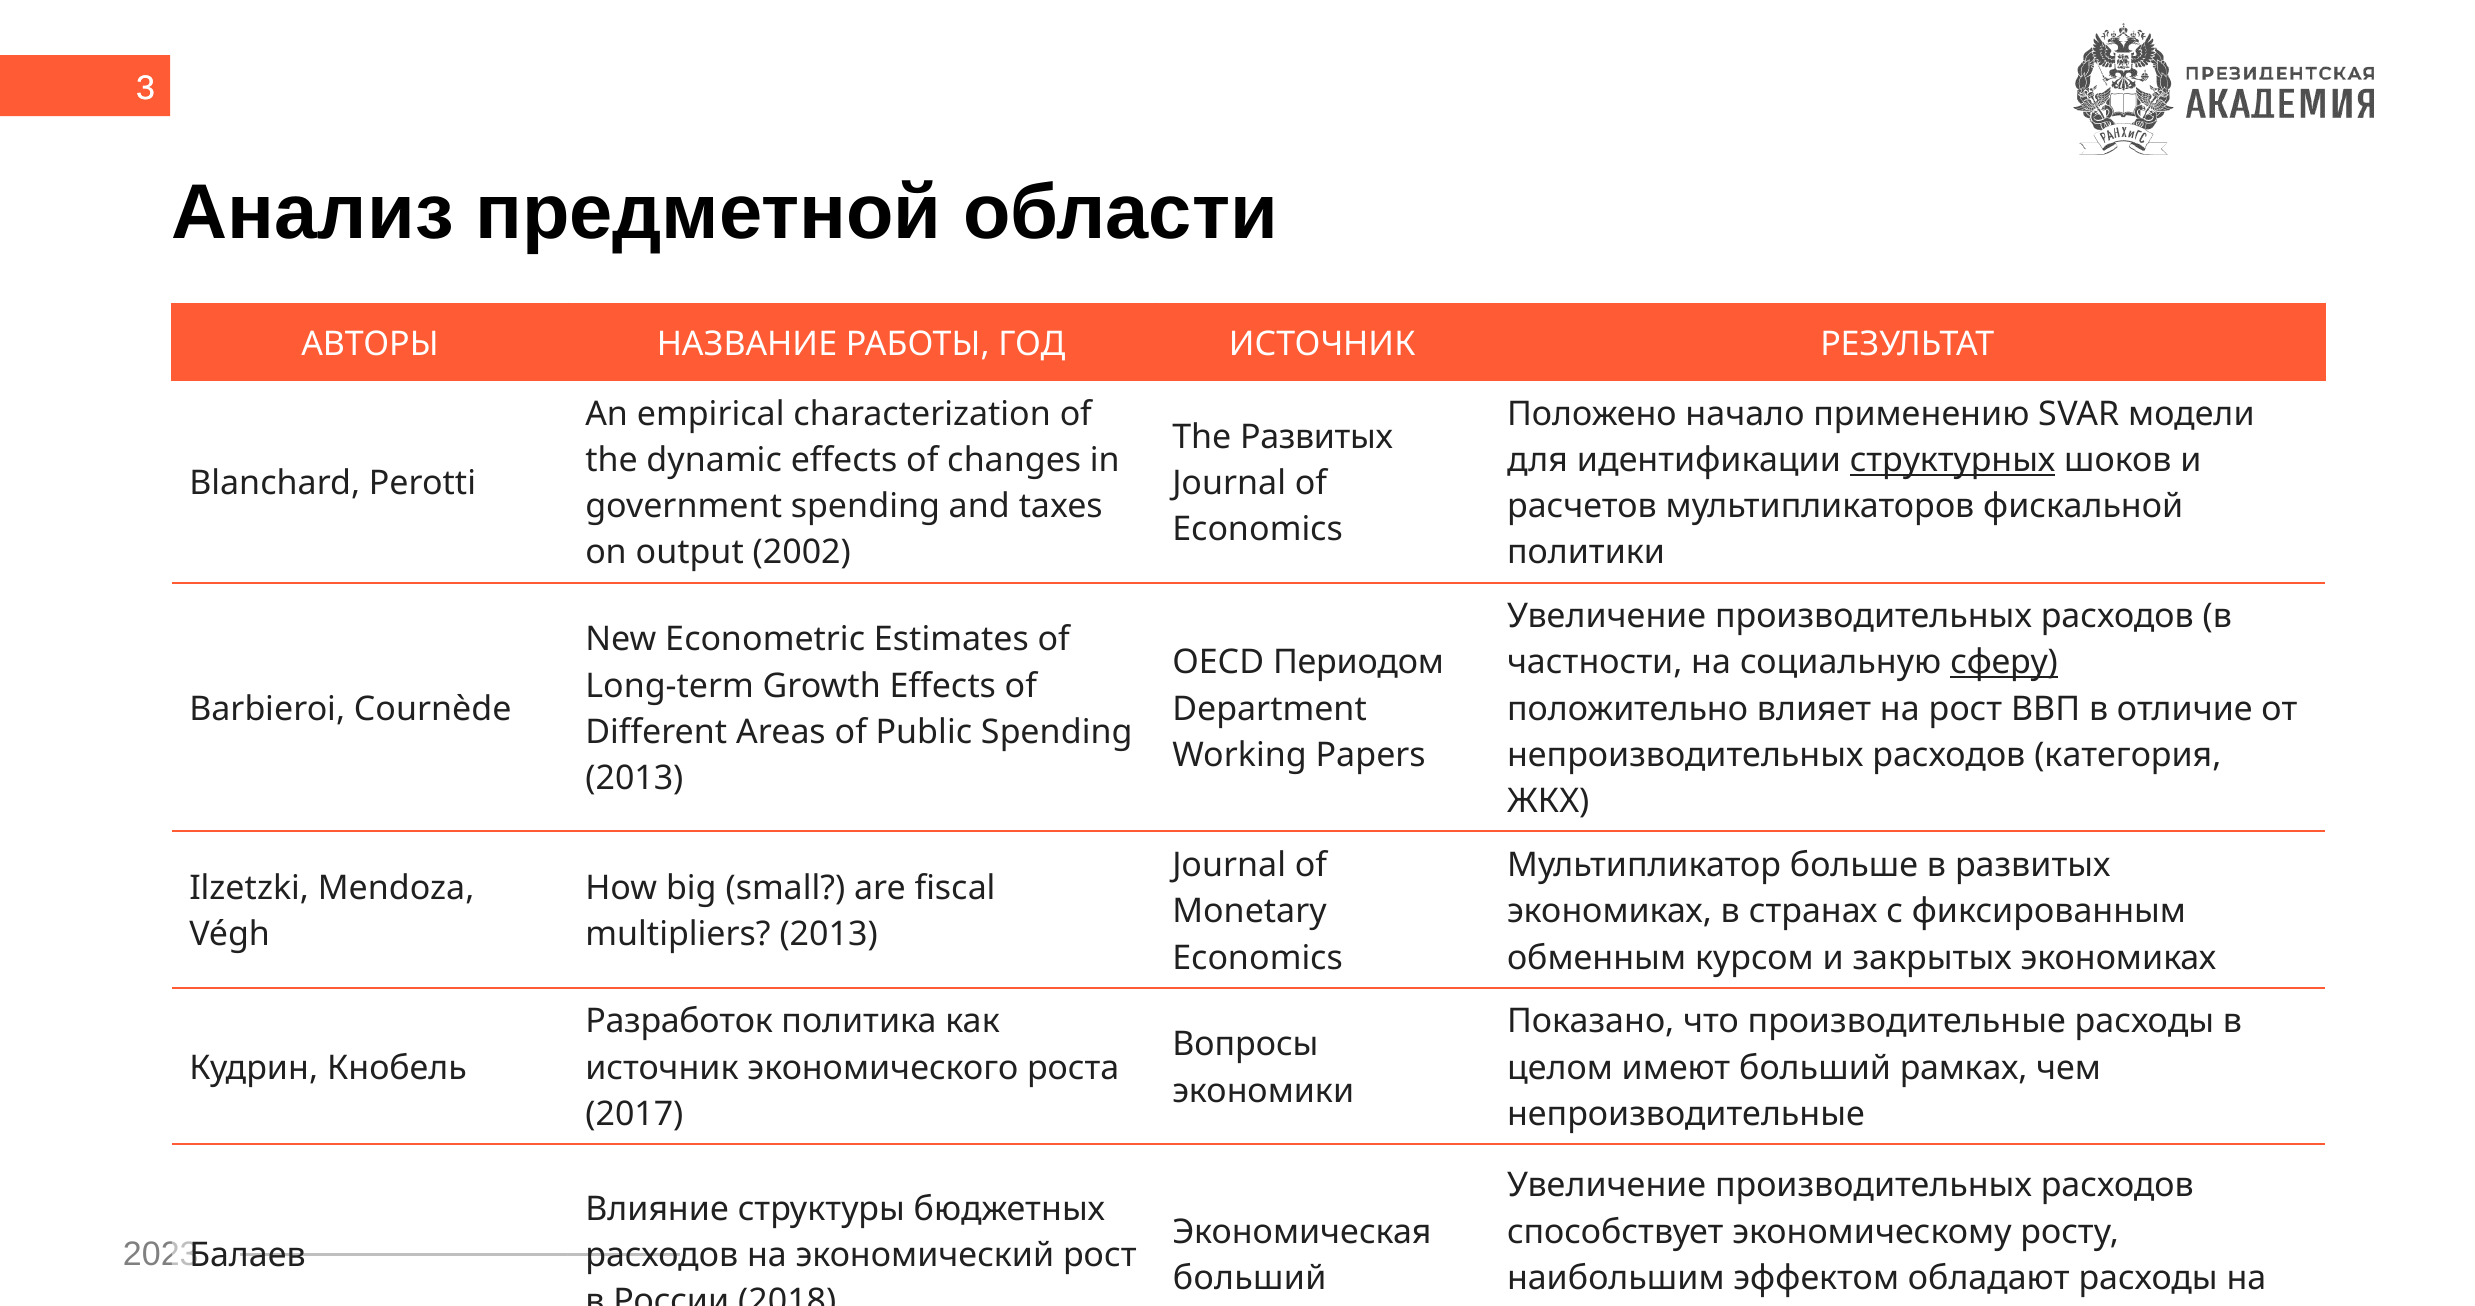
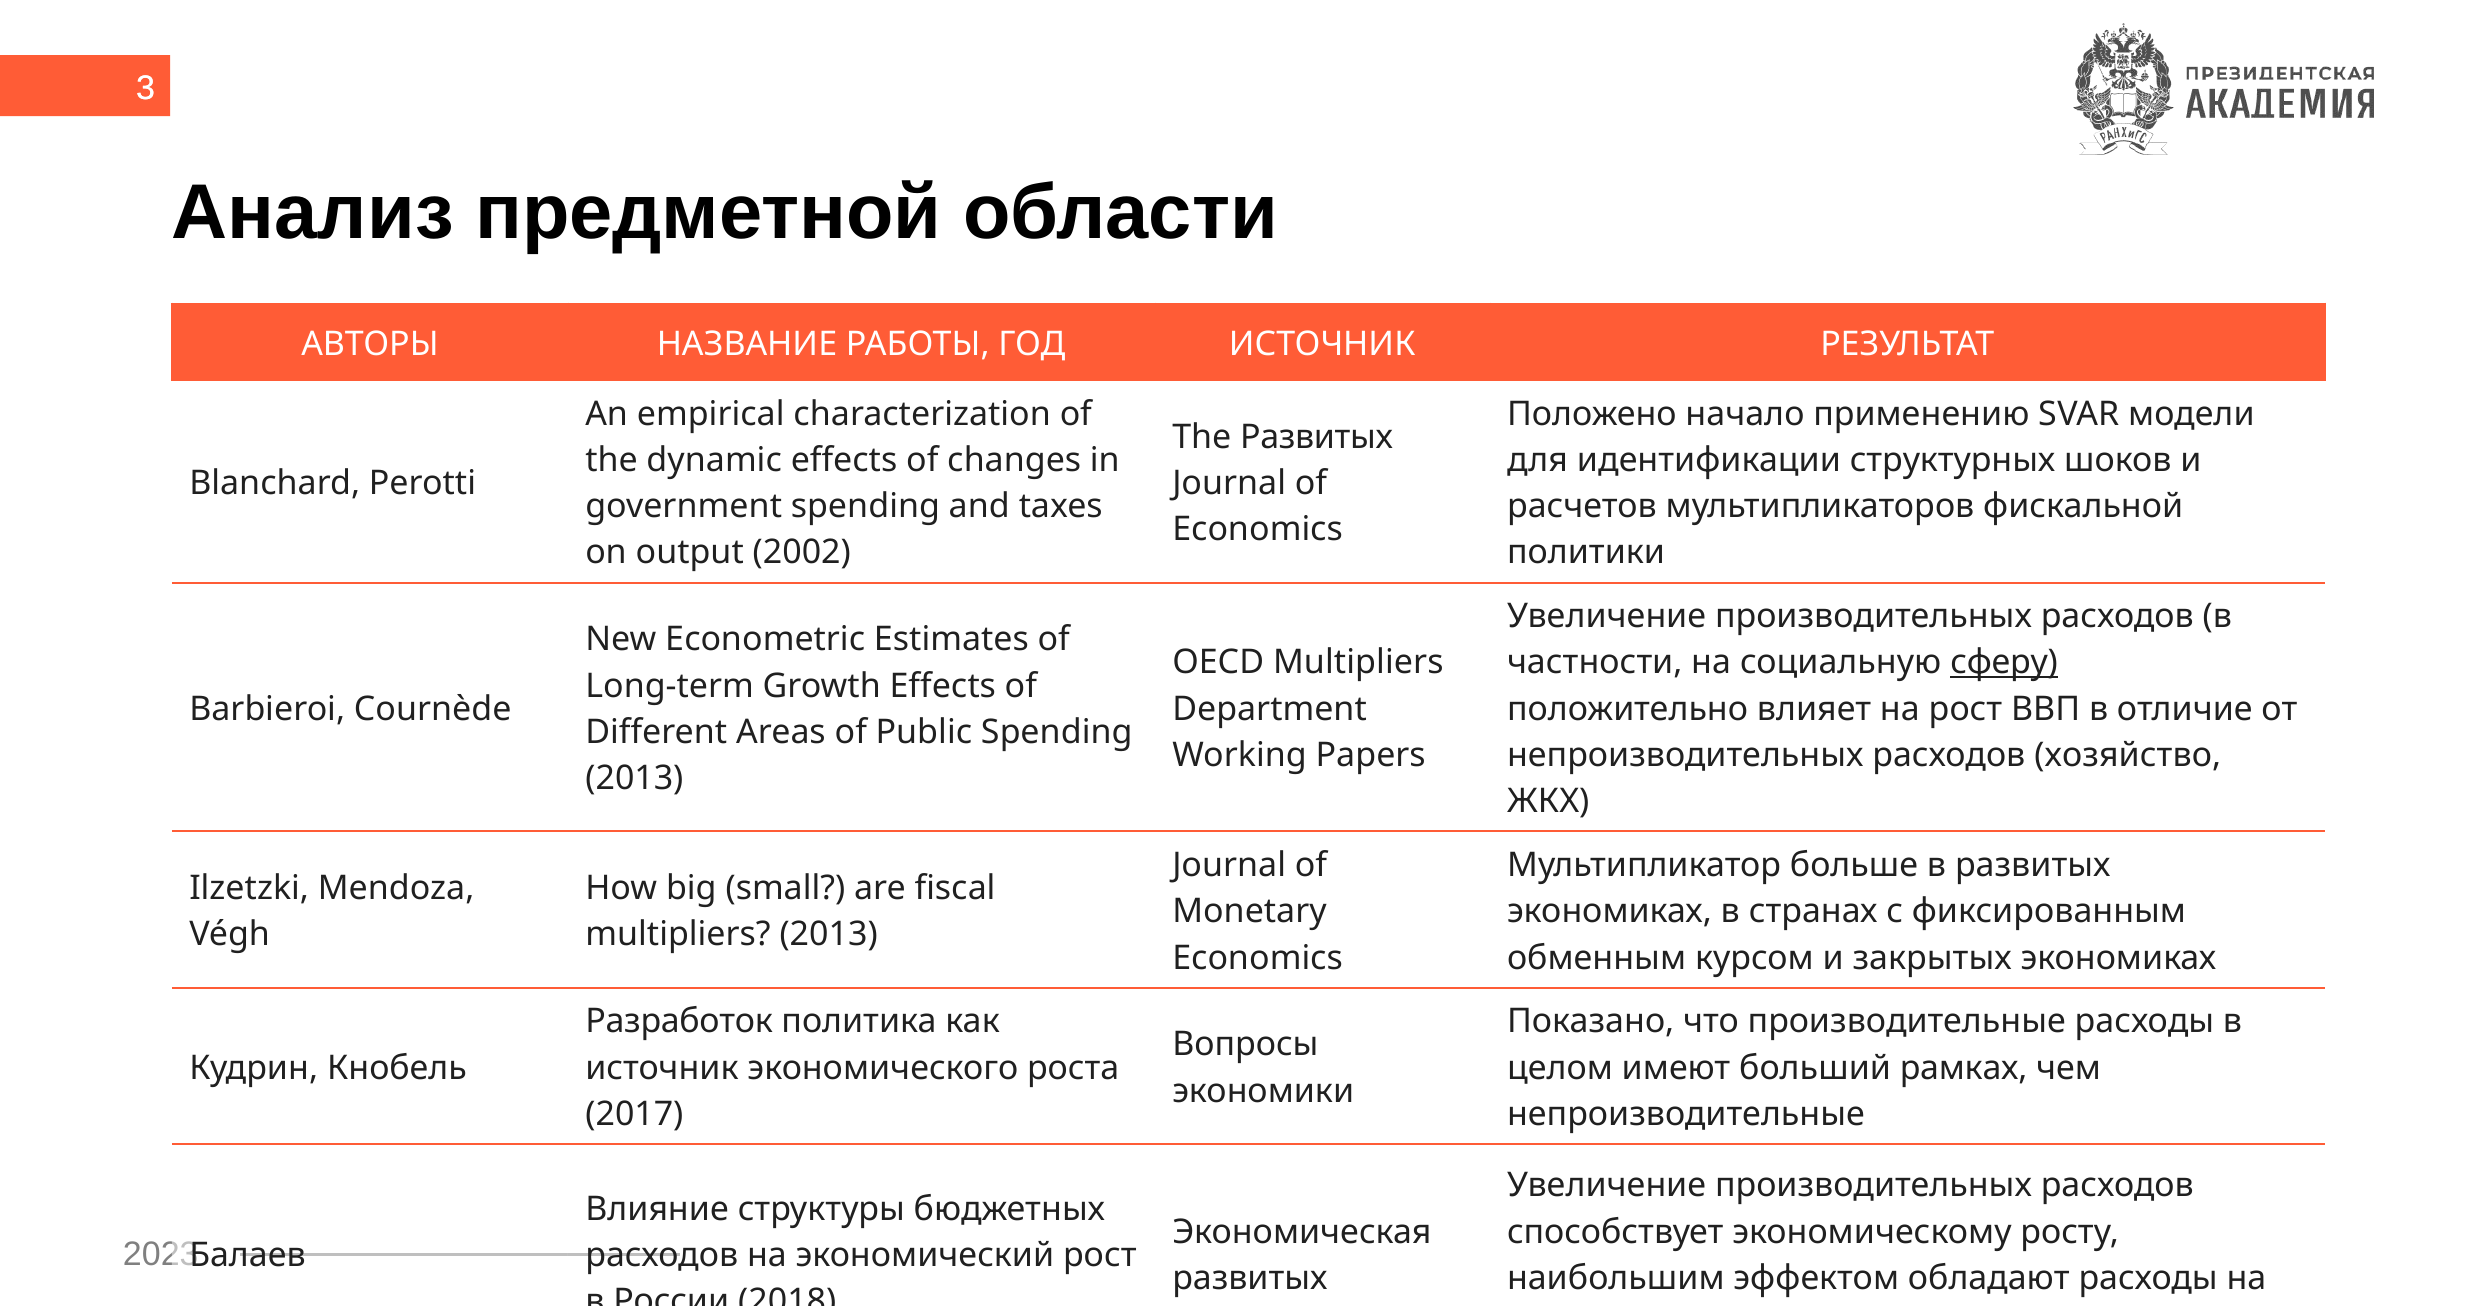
структурных underline: present -> none (1953, 460)
OECD Периодом: Периодом -> Multipliers (1358, 663)
категория: категория -> хозяйство (2128, 755)
больший: больший -> развитых (1250, 1279)
